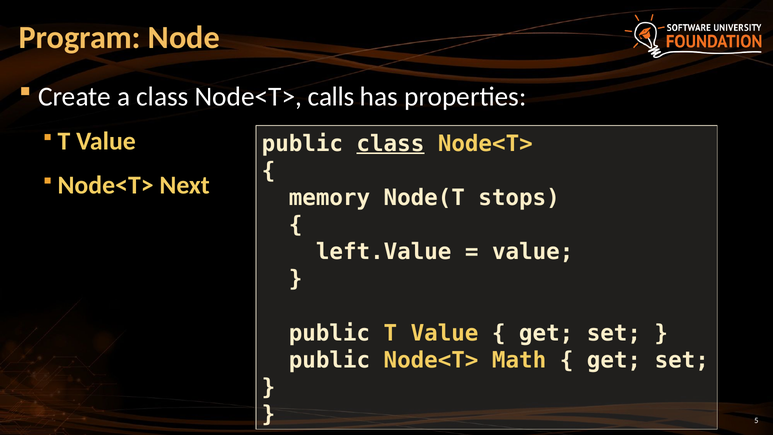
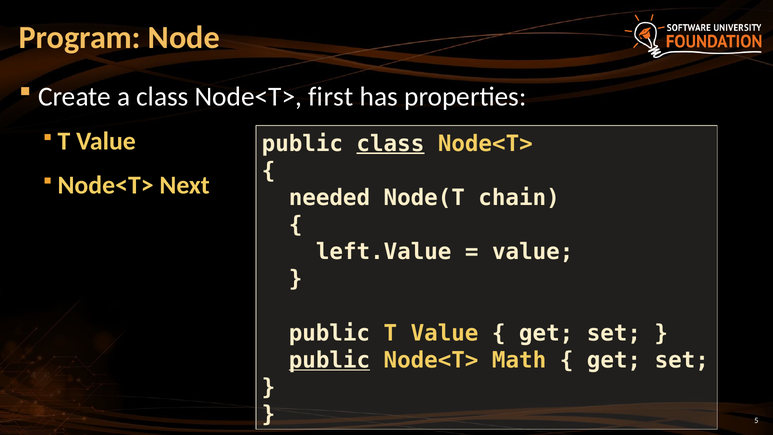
calls: calls -> first (331, 97)
memory: memory -> needed (329, 198)
stops: stops -> chain (519, 198)
public underline: none -> present (329, 360)
